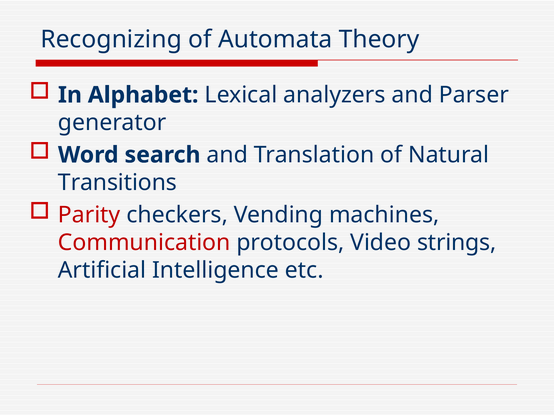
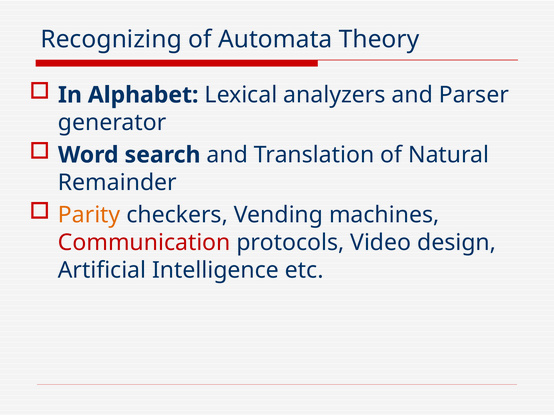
Transitions: Transitions -> Remainder (117, 183)
Parity colour: red -> orange (89, 215)
strings: strings -> design (457, 243)
